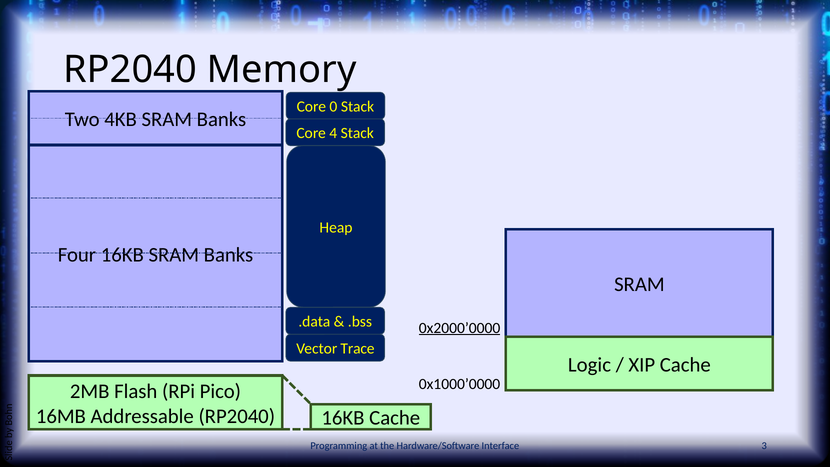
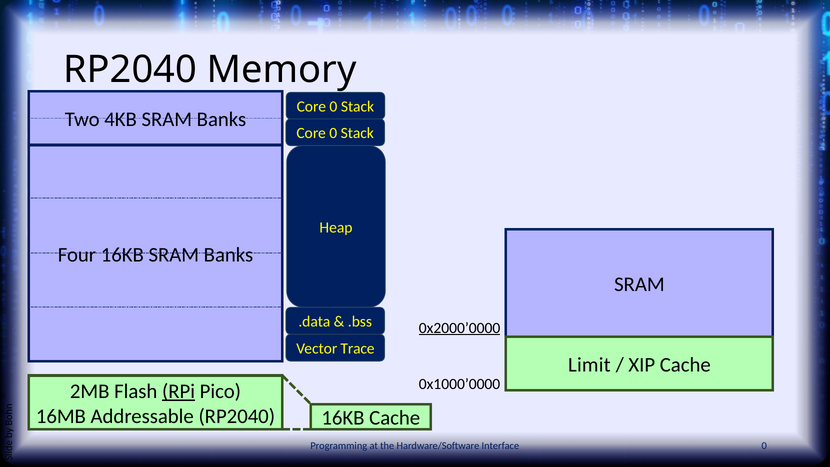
4: 4 -> 0 (333, 133)
Logic: Logic -> Limit (589, 365)
RPi underline: none -> present (179, 391)
Interface 3: 3 -> 0 (764, 446)
